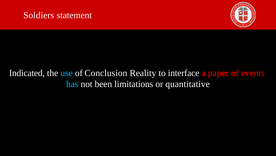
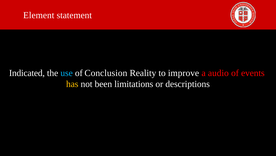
Soldiers: Soldiers -> Element (39, 15)
interface: interface -> improve (184, 73)
paper: paper -> audio (218, 73)
has colour: light blue -> yellow (72, 84)
quantitative: quantitative -> descriptions (188, 84)
